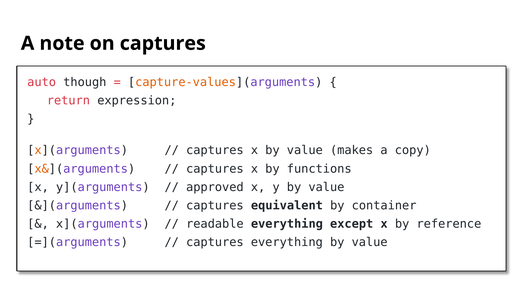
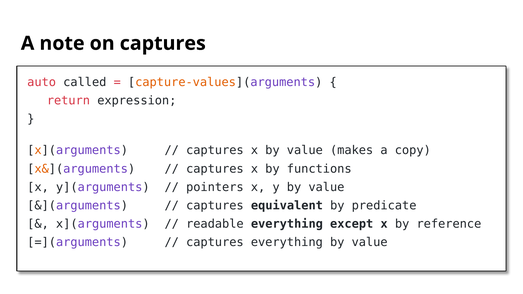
though: though -> called (85, 82)
approved: approved -> pointers (215, 187)
container: container -> predicate (384, 206)
